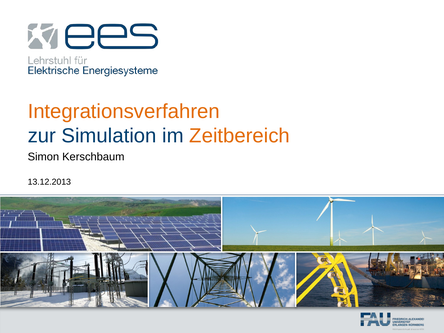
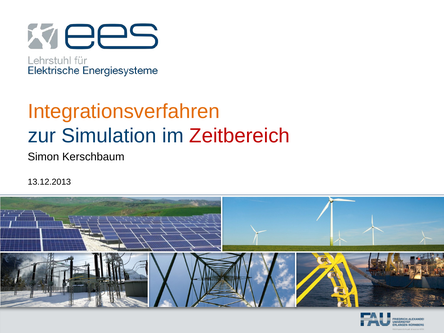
Zeitbereich colour: orange -> red (240, 136)
